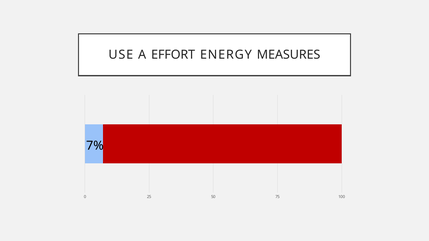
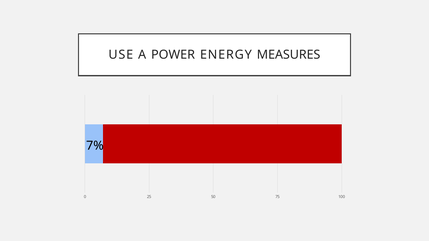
EFFORT: EFFORT -> POWER (173, 55)
